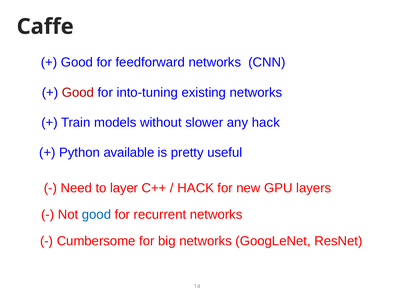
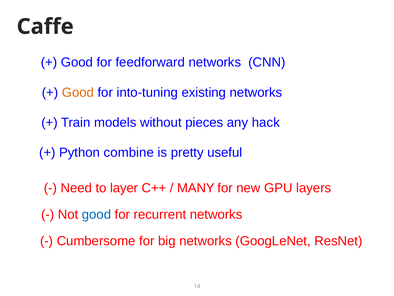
Good colour: red -> orange (78, 92)
slower: slower -> pieces (204, 122)
available: available -> combine (129, 152)
HACK: HACK -> MANY (196, 188)
